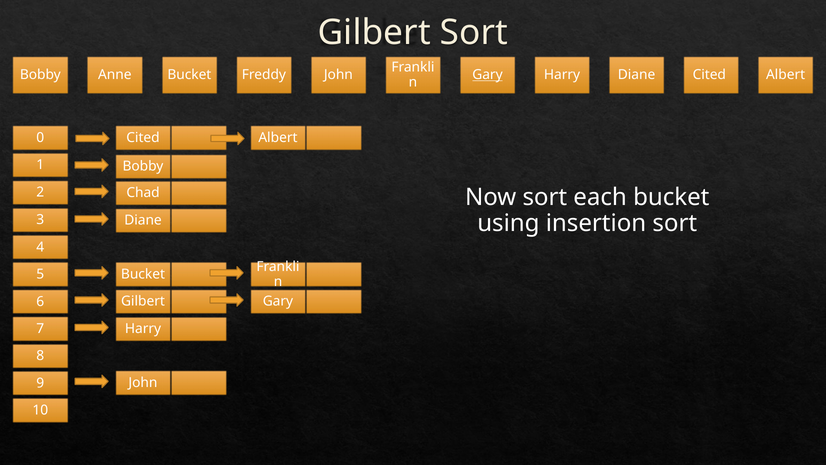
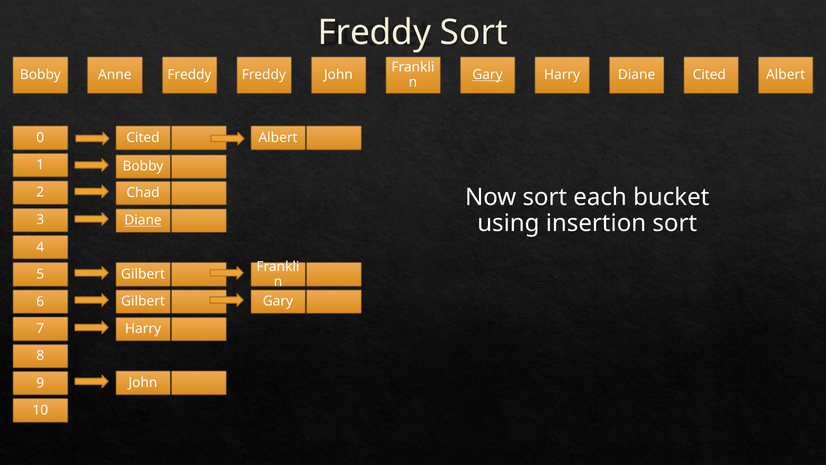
Gilbert: Gilbert -> Freddy (374, 33)
Anne Bucket: Bucket -> Freddy (189, 75)
Diane underline: none -> present (143, 220)
Bucket: Bucket -> Gilbert (143, 274)
